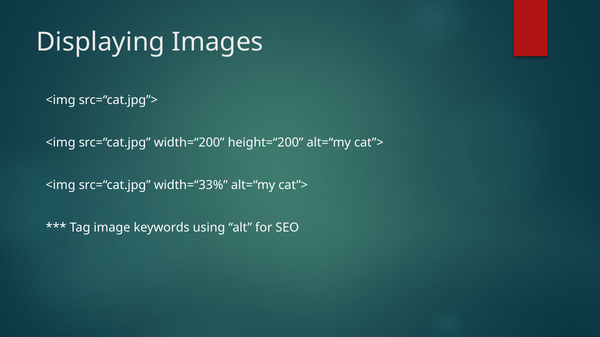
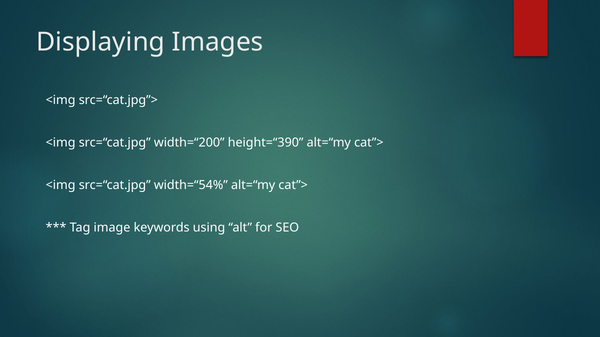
height=“200: height=“200 -> height=“390 (266, 143)
width=“33%: width=“33% -> width=“54% (191, 186)
